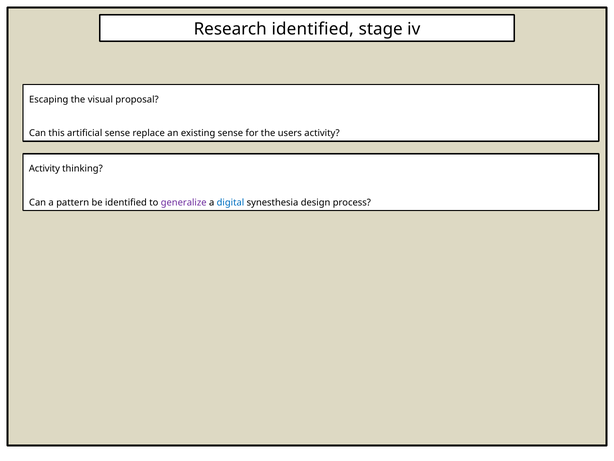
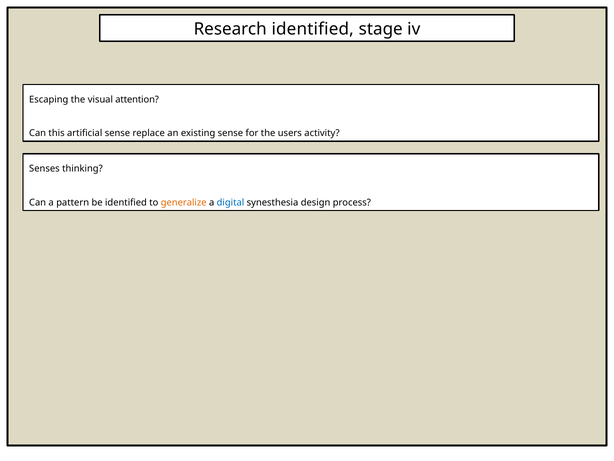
proposal: proposal -> attention (137, 99)
Activity: Activity -> Senses (44, 168)
generalize colour: purple -> orange (184, 202)
